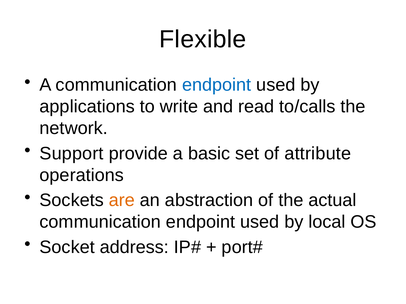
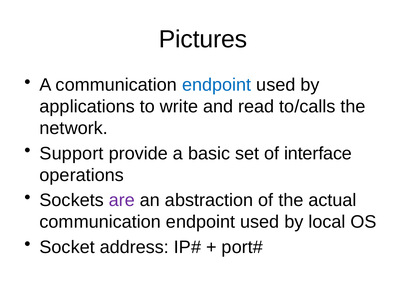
Flexible: Flexible -> Pictures (203, 39)
attribute: attribute -> interface (318, 154)
are colour: orange -> purple (122, 201)
